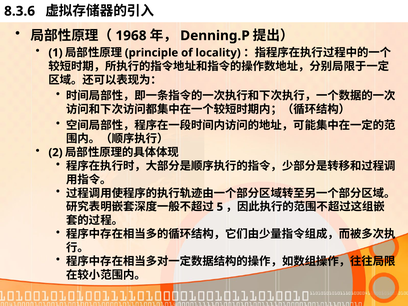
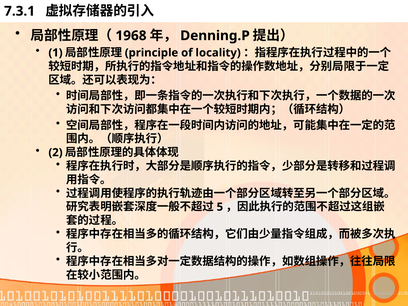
8.3.6: 8.3.6 -> 7.3.1 (20, 11)
